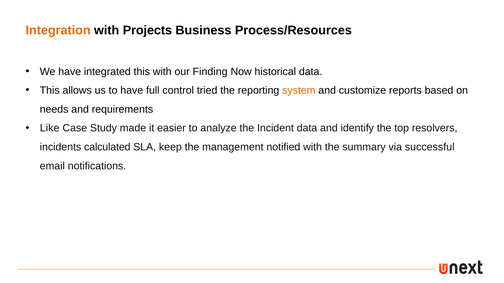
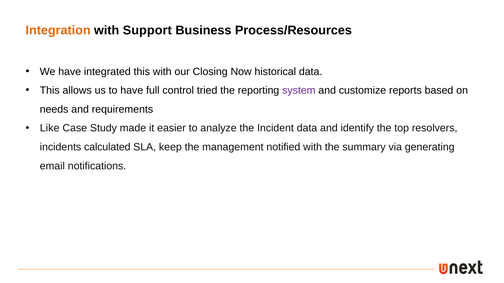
Projects: Projects -> Support (147, 30)
Finding: Finding -> Closing (210, 72)
system colour: orange -> purple (299, 91)
successful: successful -> generating (430, 147)
